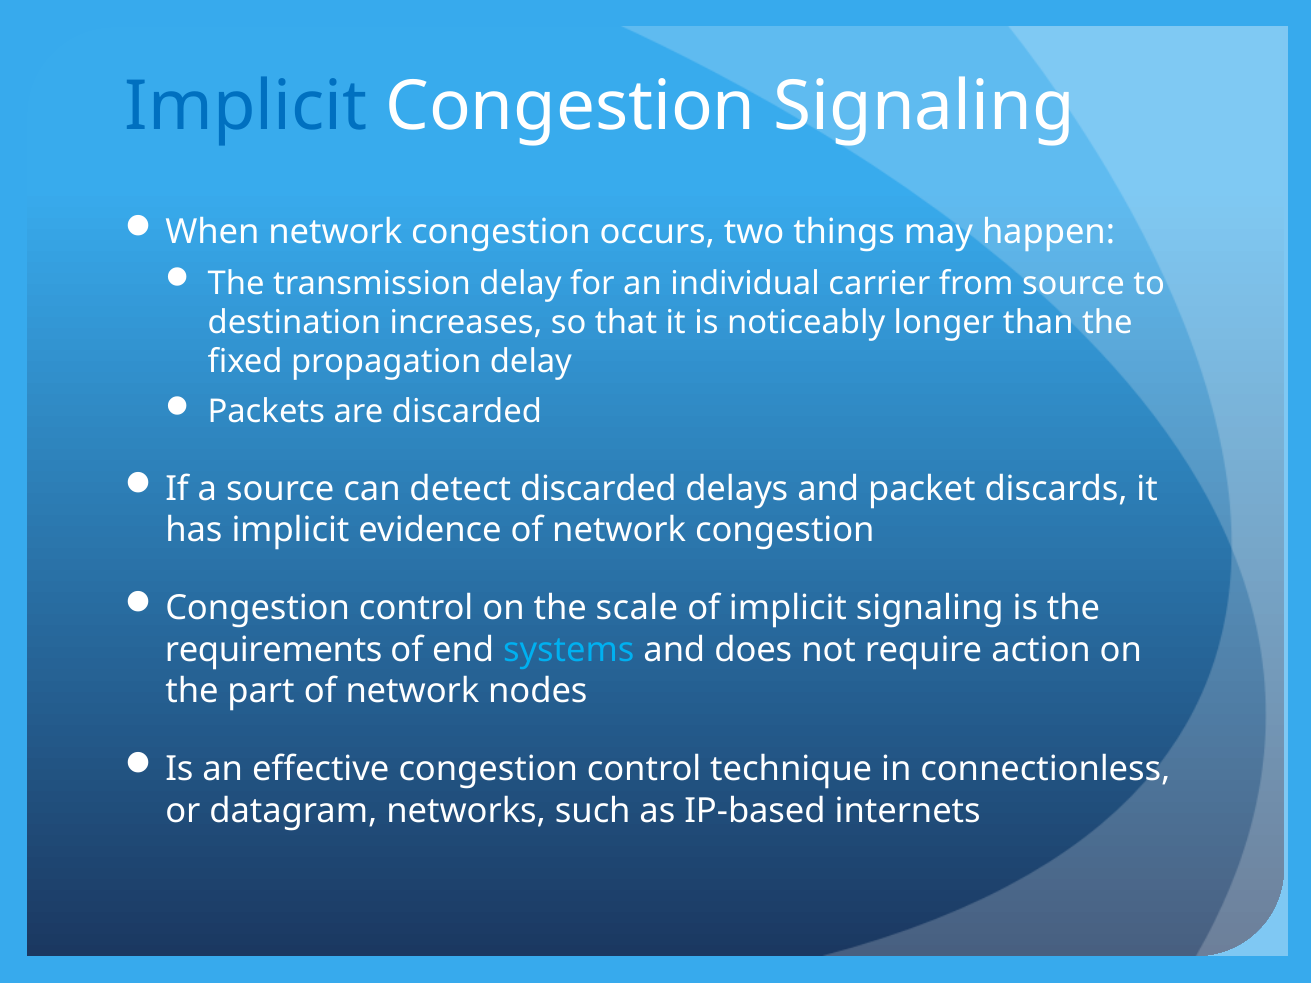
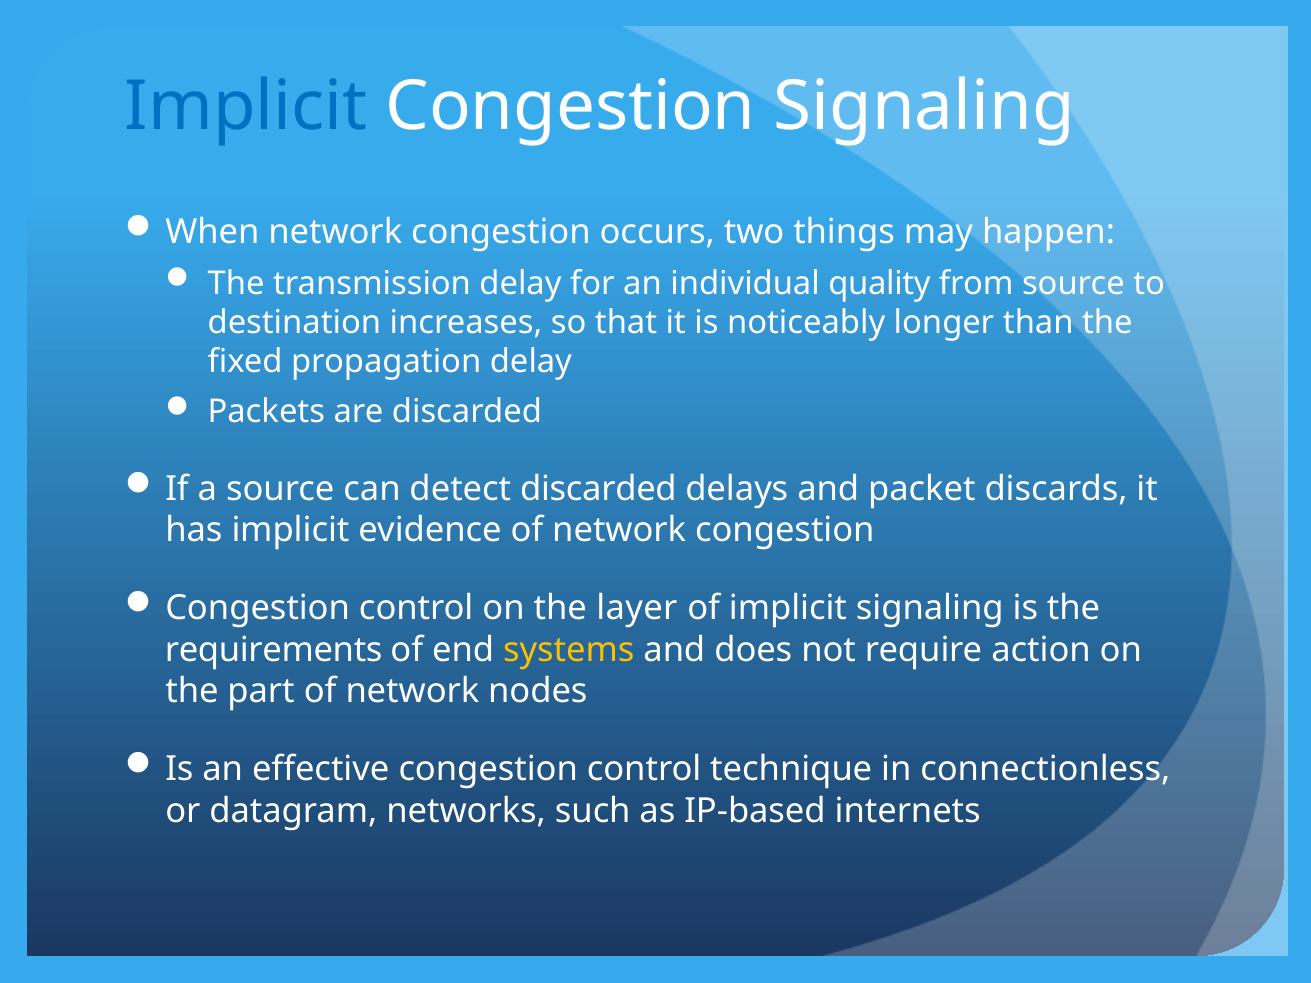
carrier: carrier -> quality (879, 283)
scale: scale -> layer (637, 609)
systems colour: light blue -> yellow (569, 650)
